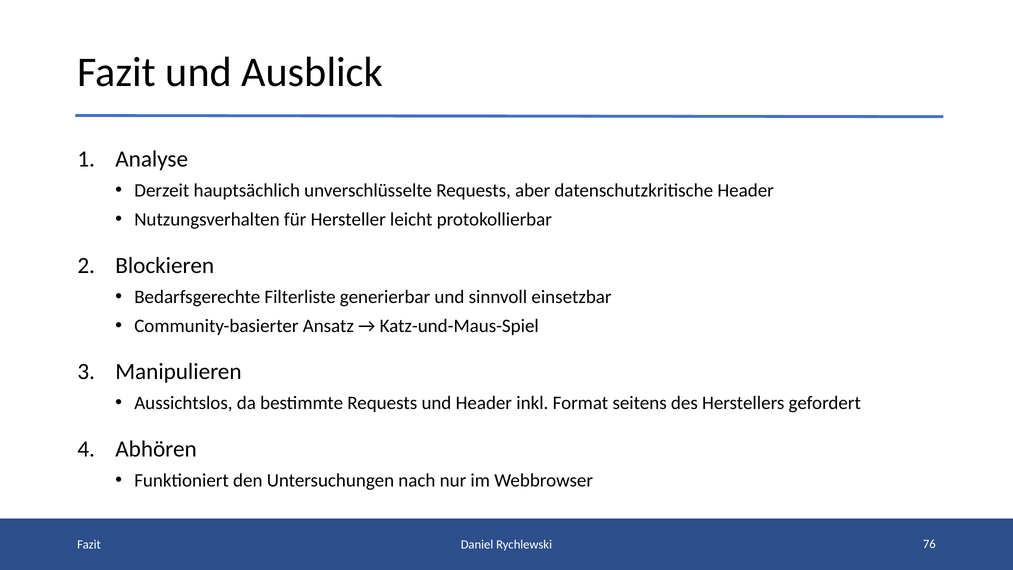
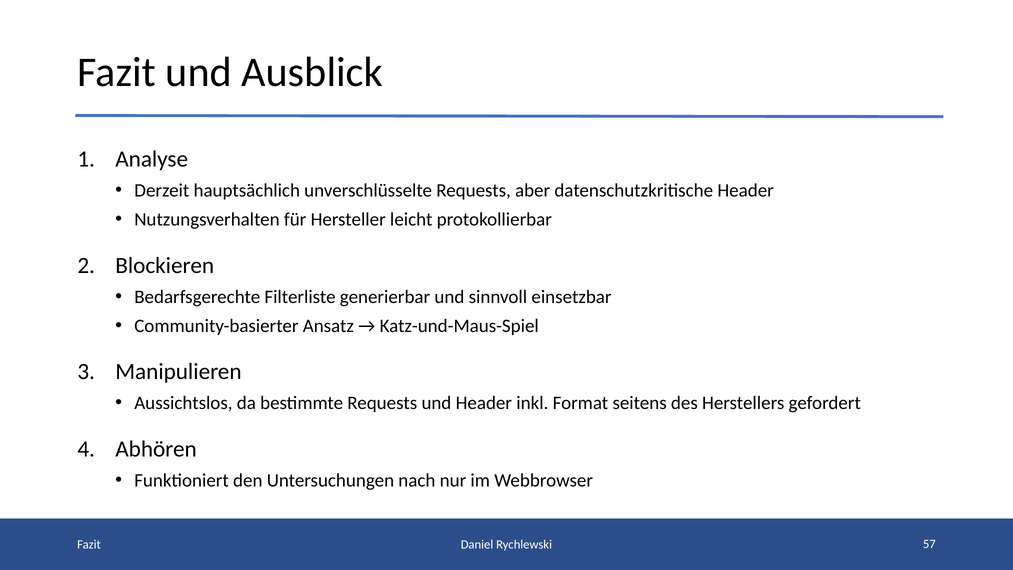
76: 76 -> 57 (929, 544)
